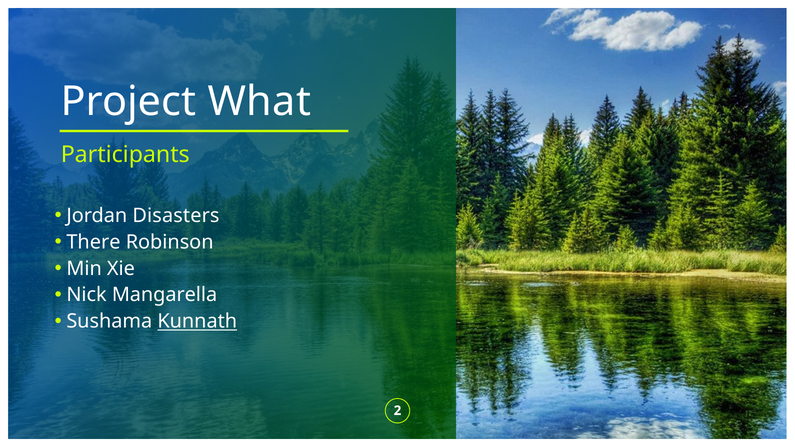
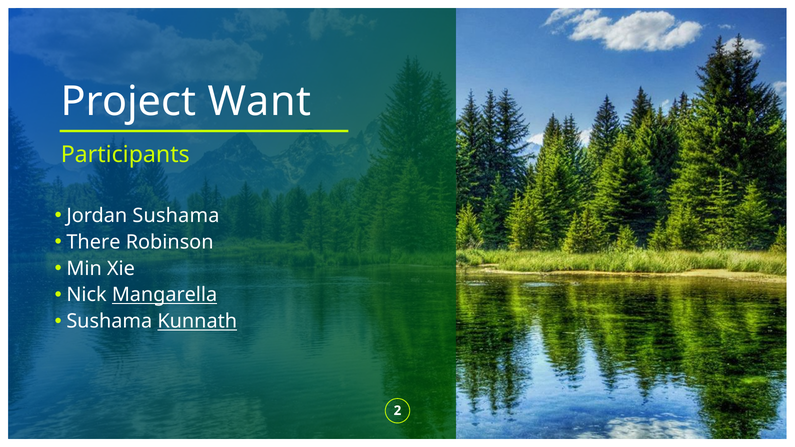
What: What -> Want (259, 101)
Jordan Disasters: Disasters -> Sushama (176, 216)
Mangarella underline: none -> present (165, 295)
